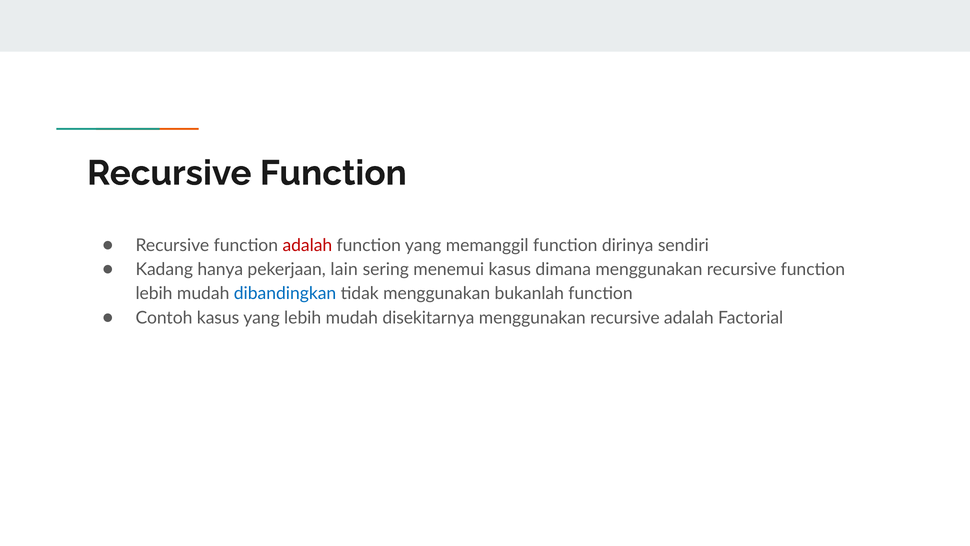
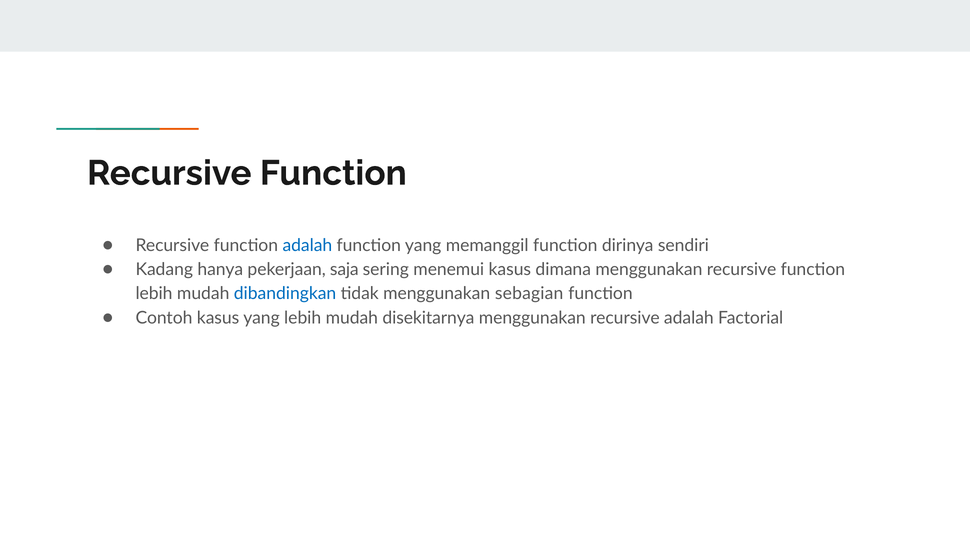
adalah colour: red -> blue (307, 245)
lain: lain -> saja (344, 269)
bukanlah: bukanlah -> sebagian (529, 293)
